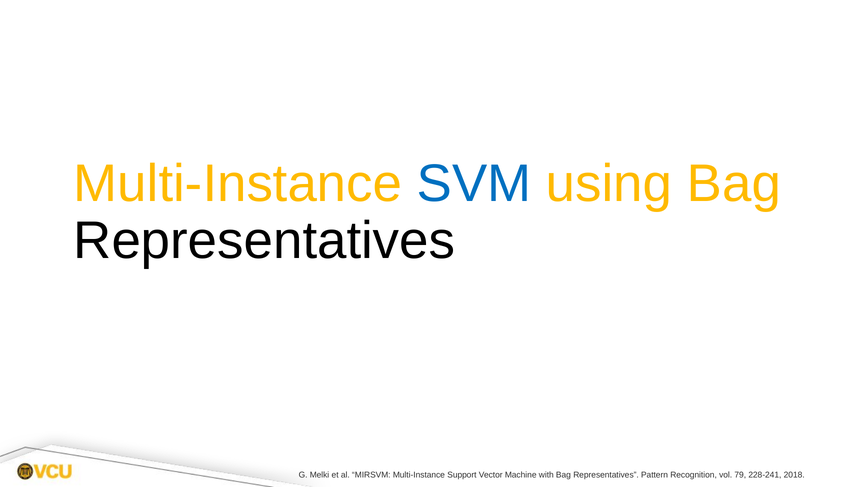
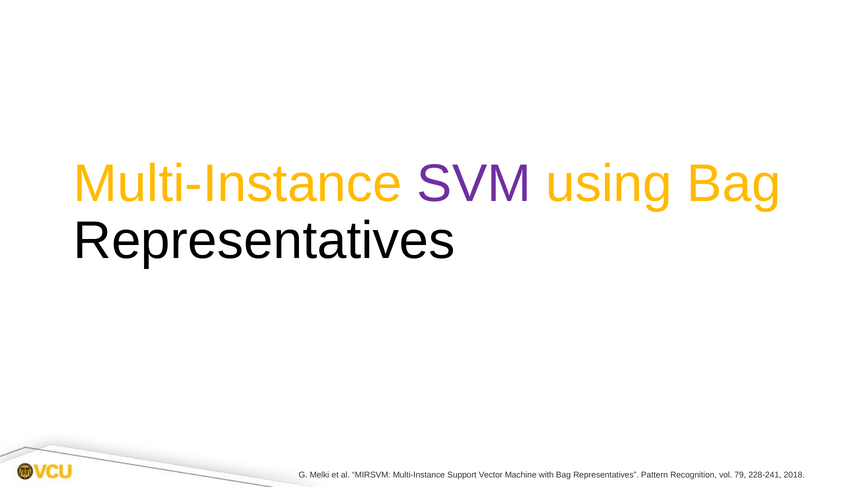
SVM colour: blue -> purple (474, 184)
